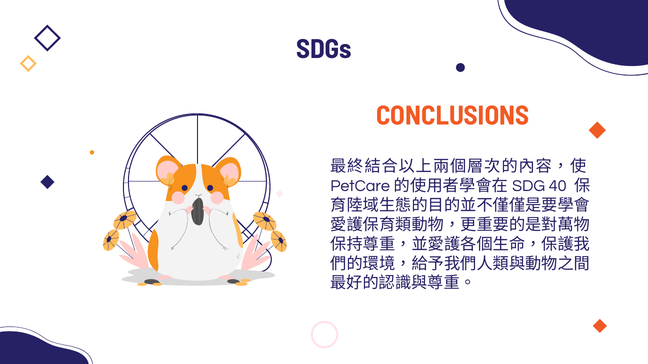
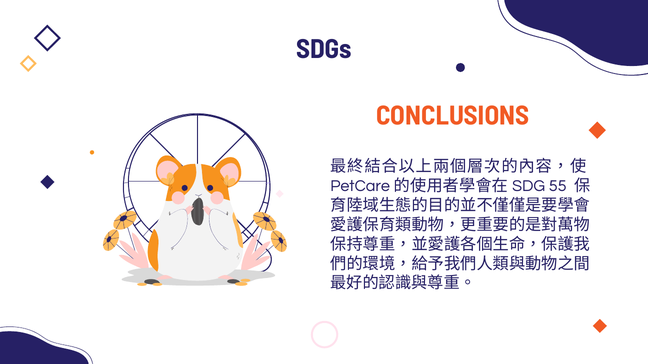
40: 40 -> 55 (558, 186)
